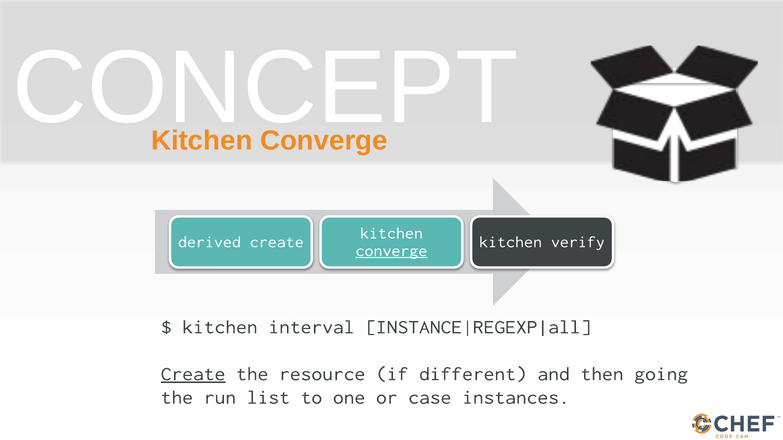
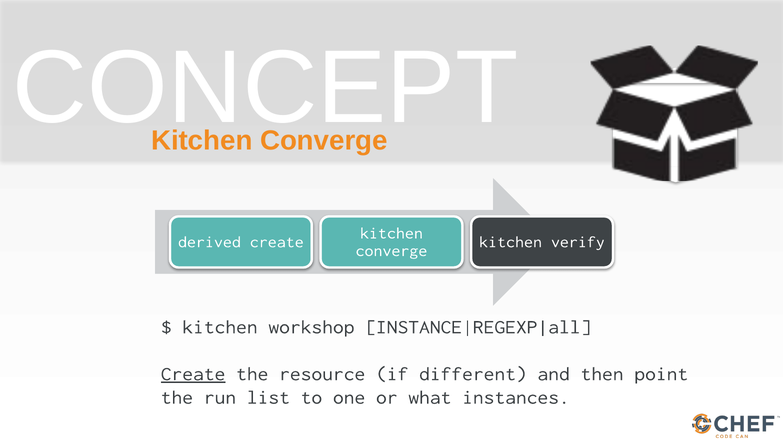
converge underline: present -> none (391, 251)
interval: interval -> workshop (311, 327)
going: going -> point (661, 374)
case: case -> what (430, 398)
